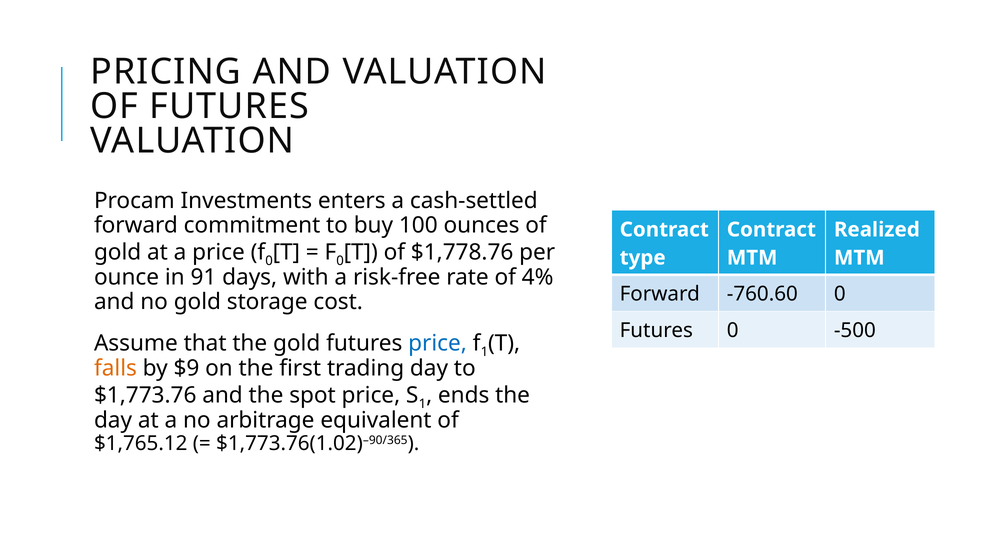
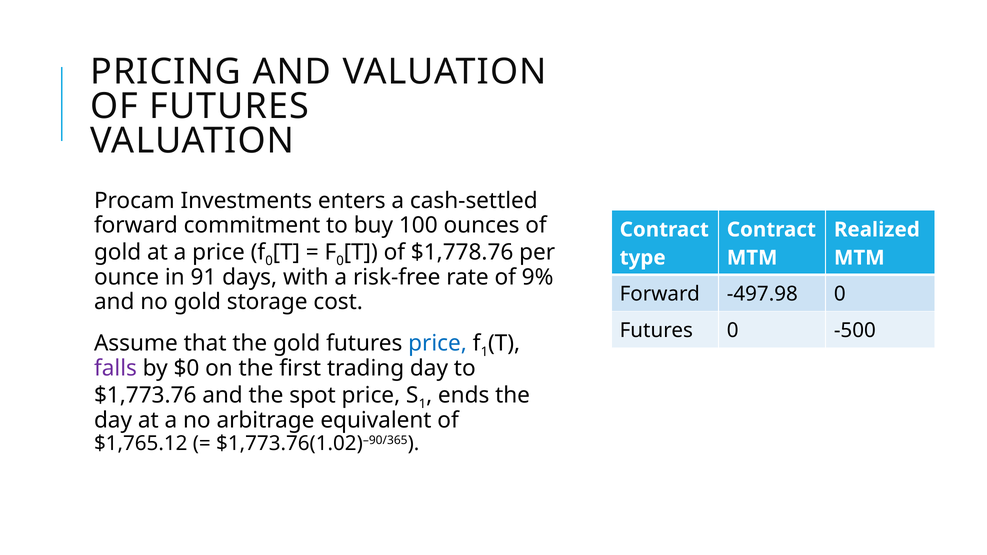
4%: 4% -> 9% (538, 277)
-760.60: -760.60 -> -497.98 (762, 294)
falls colour: orange -> purple (115, 368)
$9: $9 -> $0 (186, 368)
